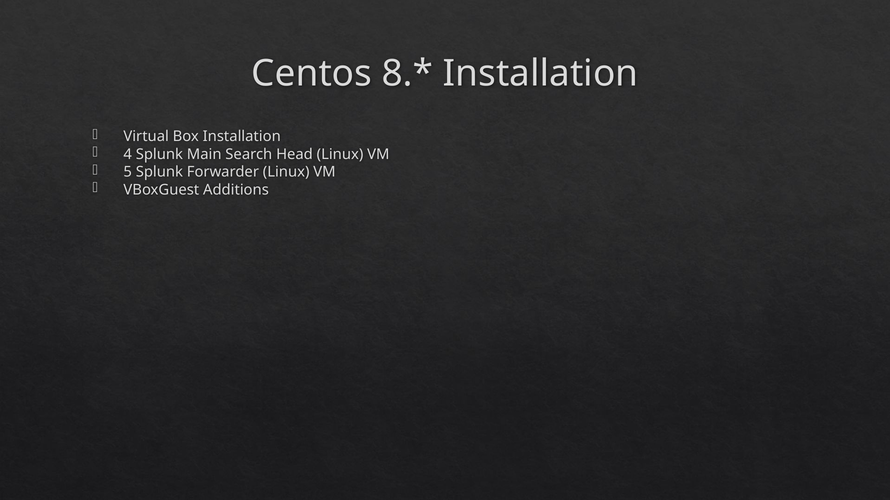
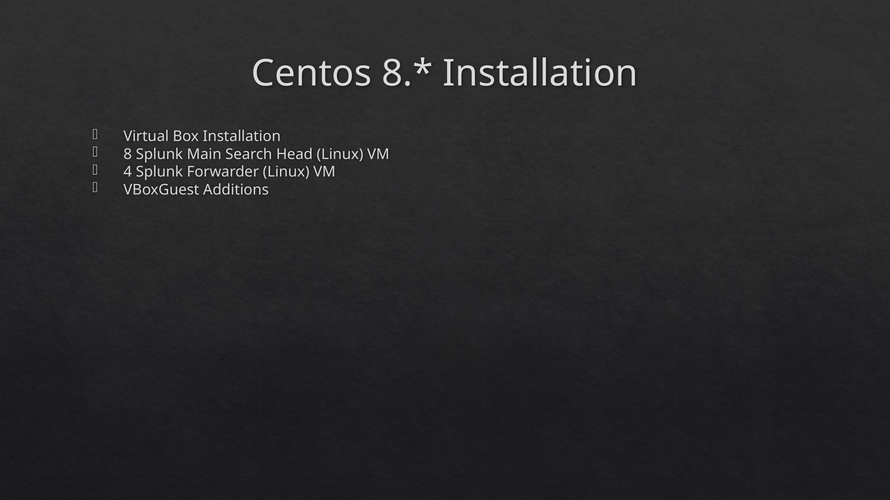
4: 4 -> 8 (128, 155)
5: 5 -> 4 (128, 172)
